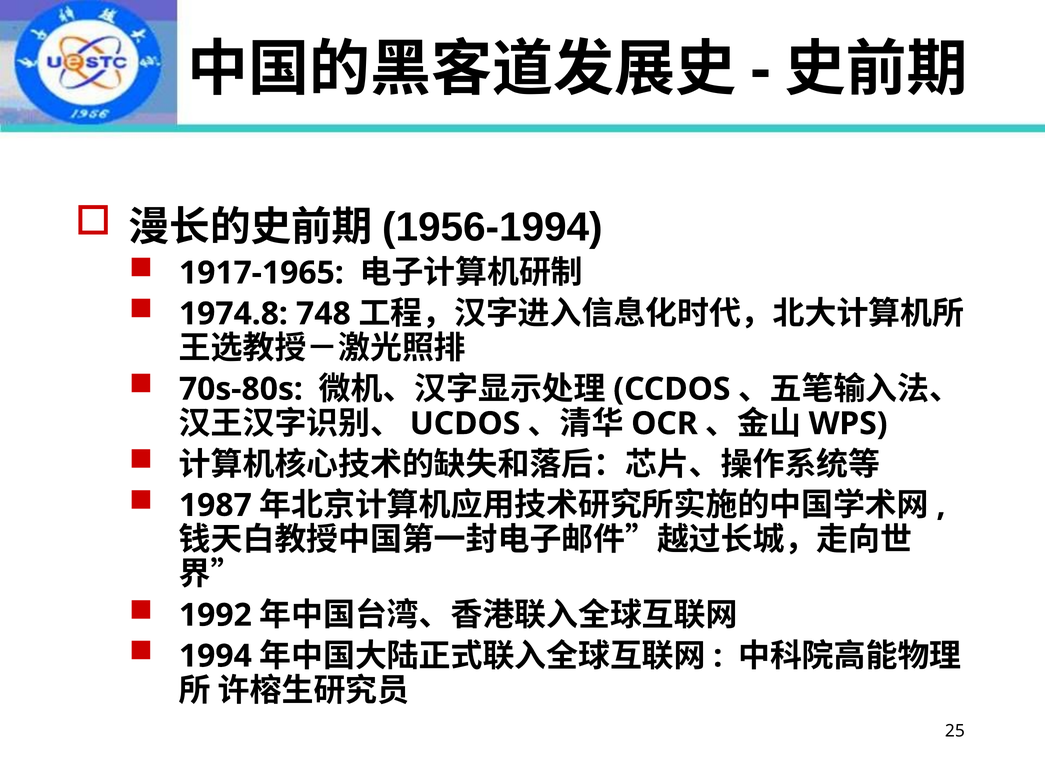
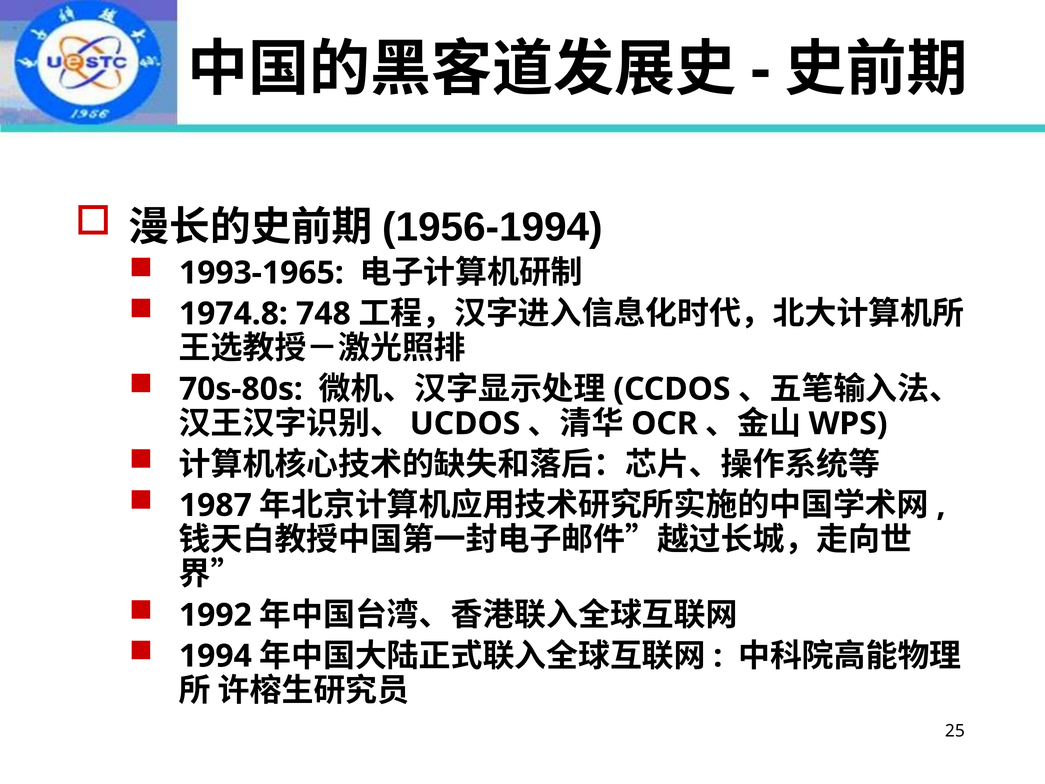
1917-1965: 1917-1965 -> 1993-1965 (261, 273)
